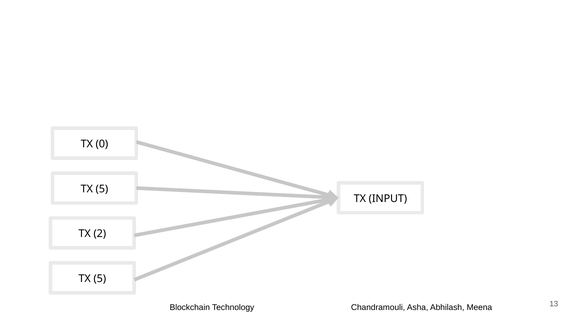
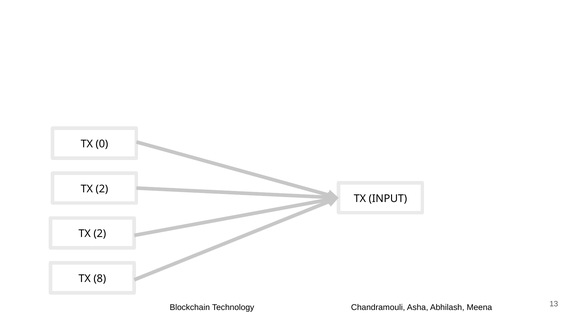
5: 5 -> 2 (102, 189)
5: 5 -> 8 (100, 278)
